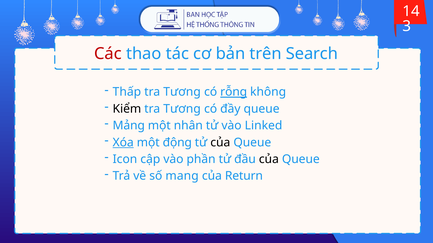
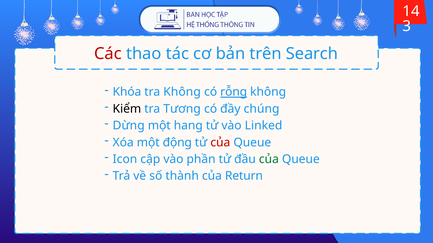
Thấp: Thấp -> Khóa (127, 92)
Tương: Tương -> Không (182, 92)
đầy queue: queue -> chúng (262, 109)
Mảng: Mảng -> Dừng (129, 126)
nhân: nhân -> hang (188, 126)
Xóa underline: present -> none (123, 143)
của colour: black -> red (220, 143)
của colour: black -> green (269, 160)
mang: mang -> thành (182, 176)
